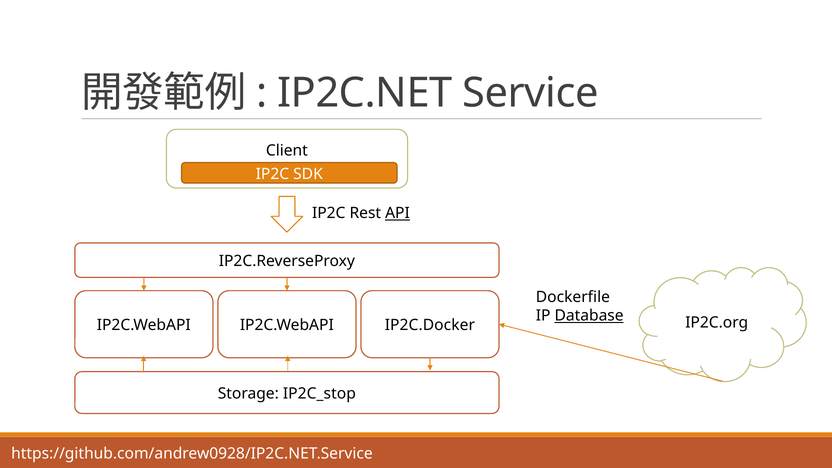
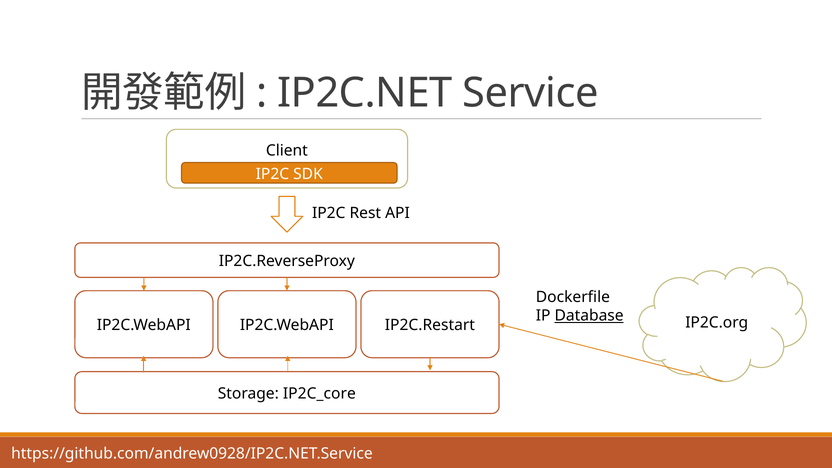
API underline: present -> none (397, 213)
IP2C.Docker: IP2C.Docker -> IP2C.Restart (430, 325)
IP2C_stop: IP2C_stop -> IP2C_core (319, 394)
